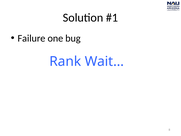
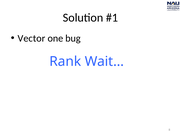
Failure: Failure -> Vector (31, 38)
